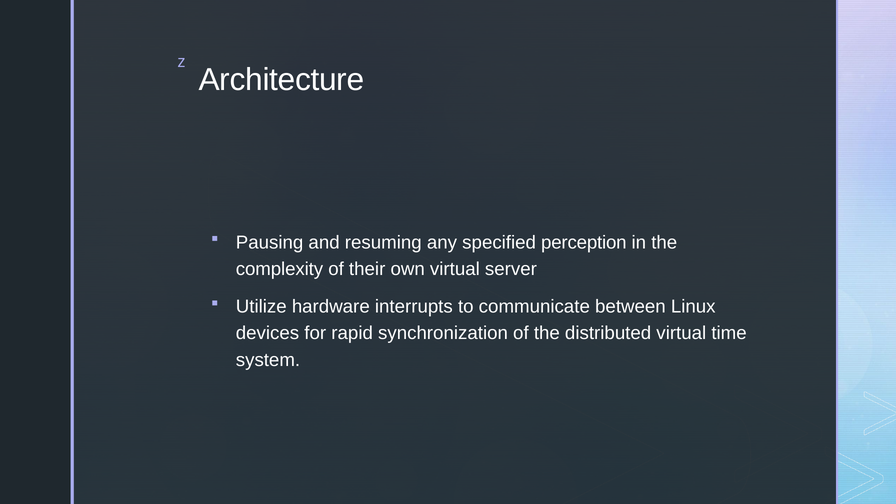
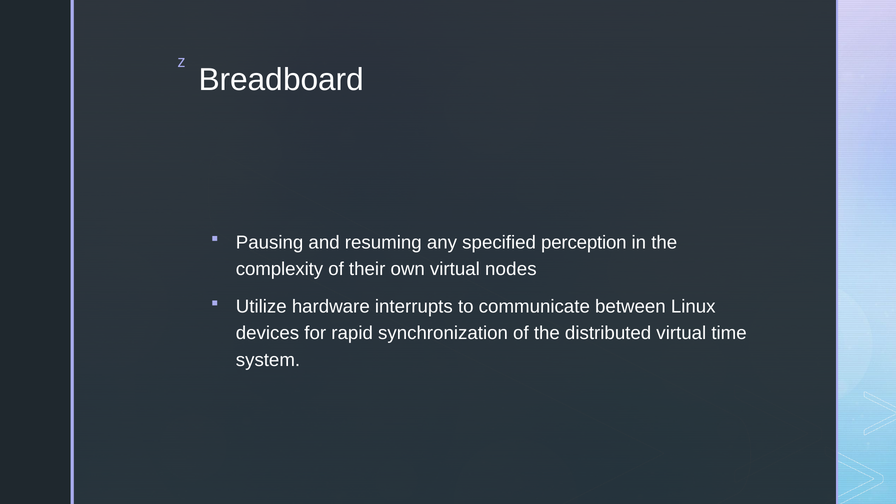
Architecture: Architecture -> Breadboard (281, 80)
server: server -> nodes (511, 269)
